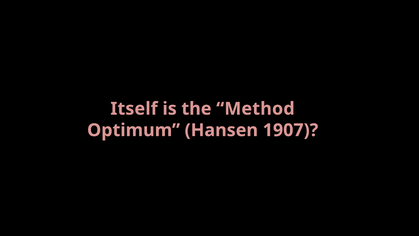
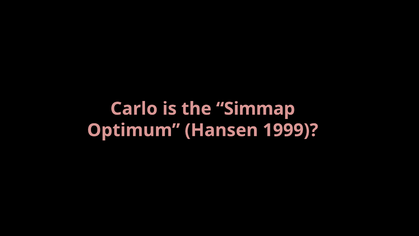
Itself: Itself -> Carlo (134, 109)
Method: Method -> Simmap (256, 109)
1907: 1907 -> 1999 (290, 130)
